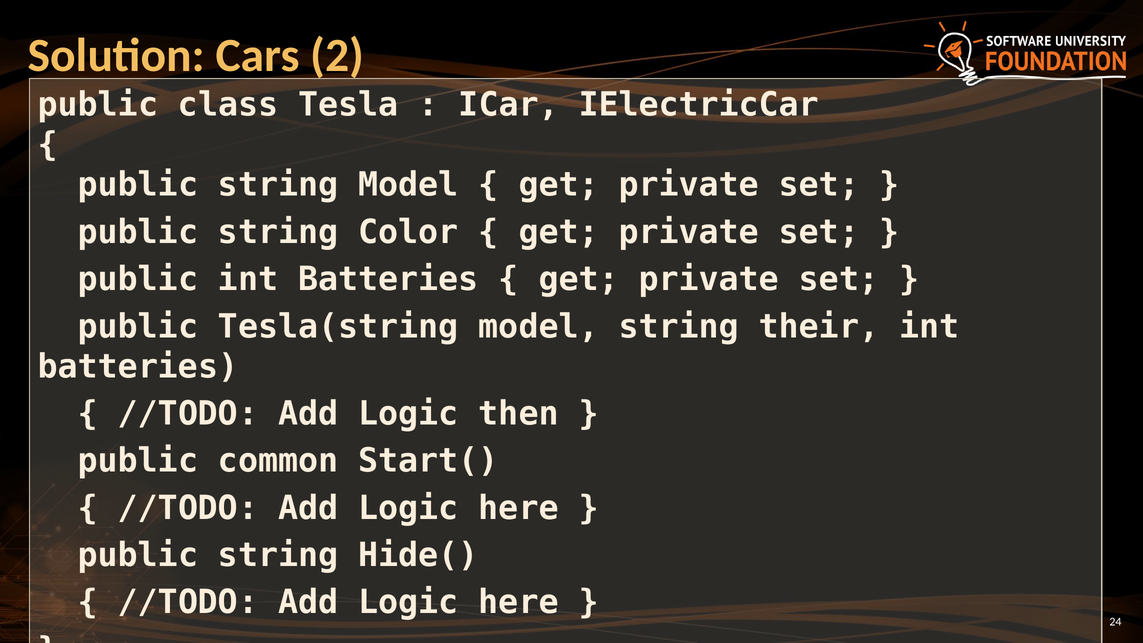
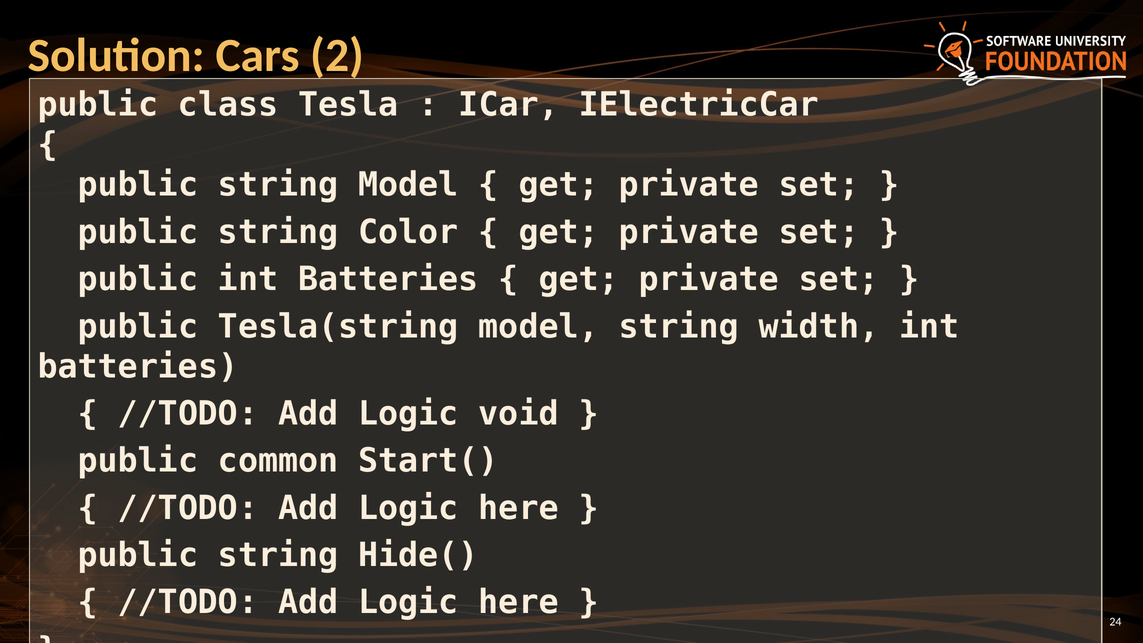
their: their -> width (819, 327)
then: then -> void (519, 414)
